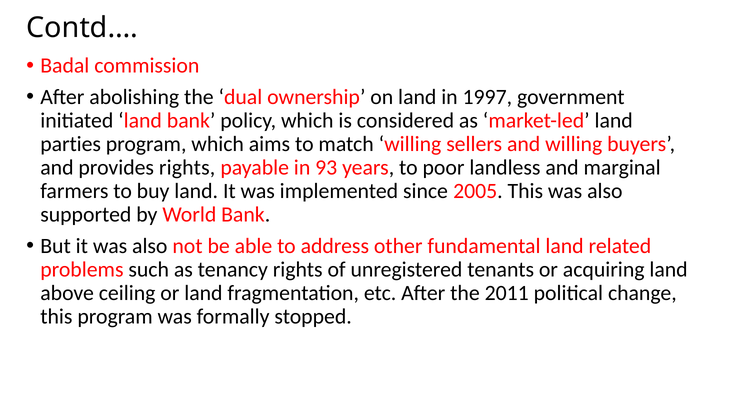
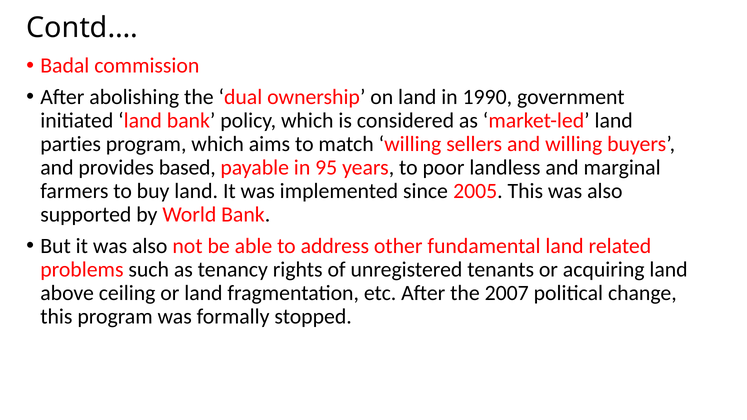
1997: 1997 -> 1990 (487, 97)
provides rights: rights -> based (187, 168)
93: 93 -> 95 (326, 168)
2011: 2011 -> 2007 (507, 293)
